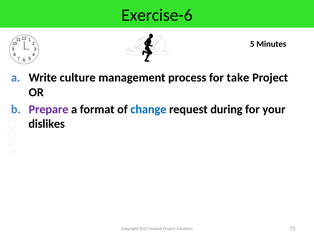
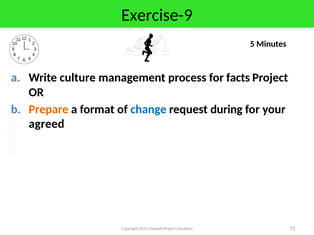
Exercise-6: Exercise-6 -> Exercise-9 (157, 15)
take: take -> facts (238, 78)
Prepare colour: purple -> orange (49, 110)
dislikes: dislikes -> agreed (47, 124)
